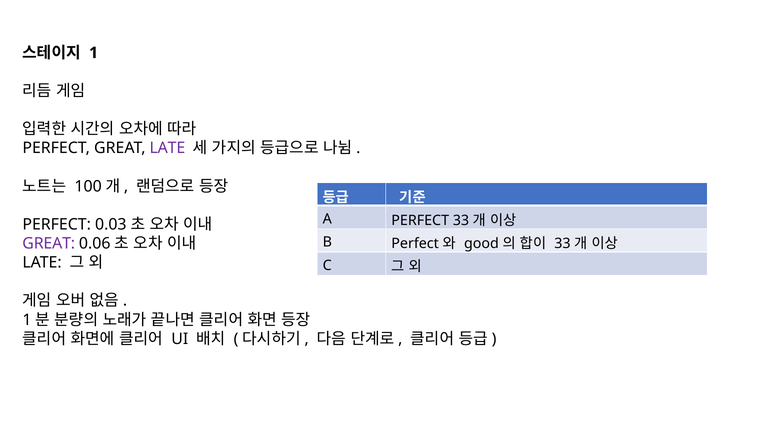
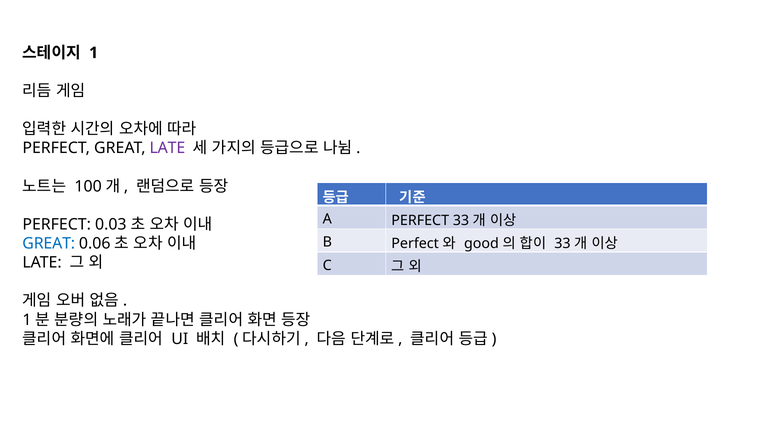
GREAT colour: purple -> blue (49, 243)
